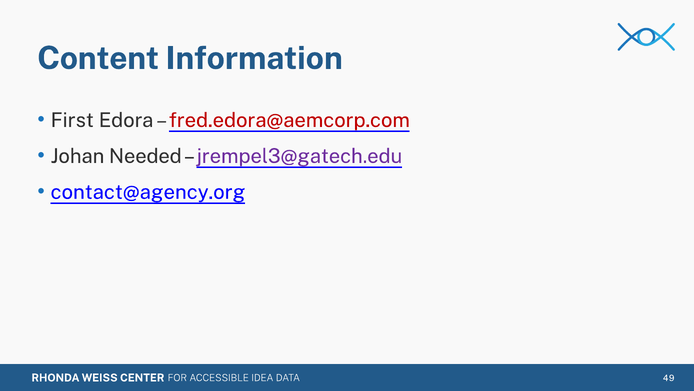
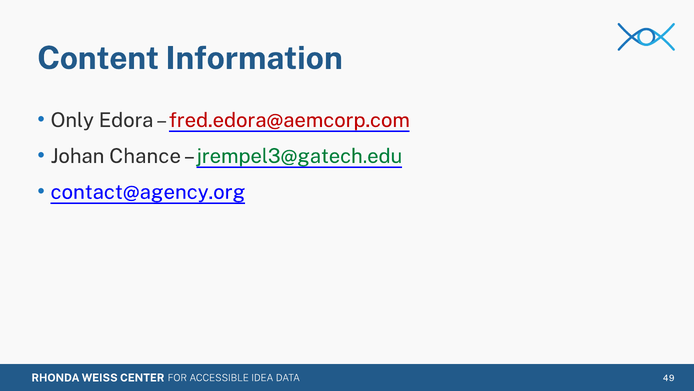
First: First -> Only (72, 120)
Needed: Needed -> Chance (145, 156)
jrempel3@gatech.edu colour: purple -> green (299, 156)
